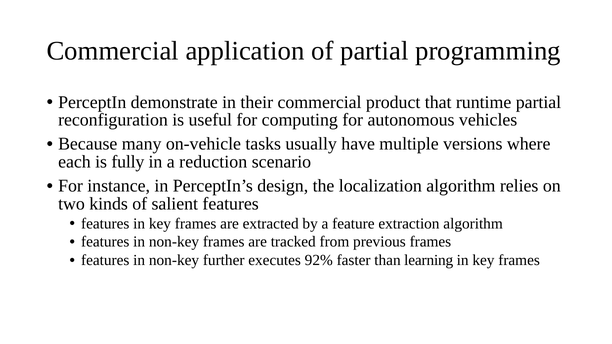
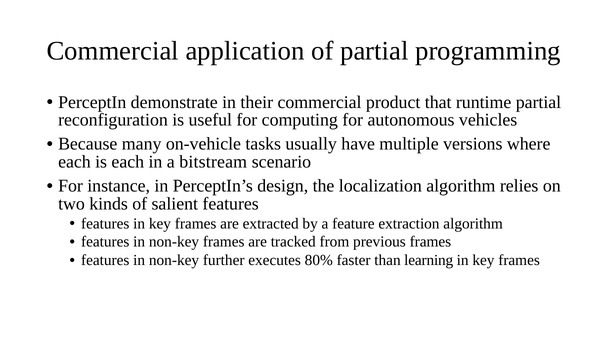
is fully: fully -> each (128, 162)
reduction: reduction -> bitstream (213, 162)
92%: 92% -> 80% (319, 260)
